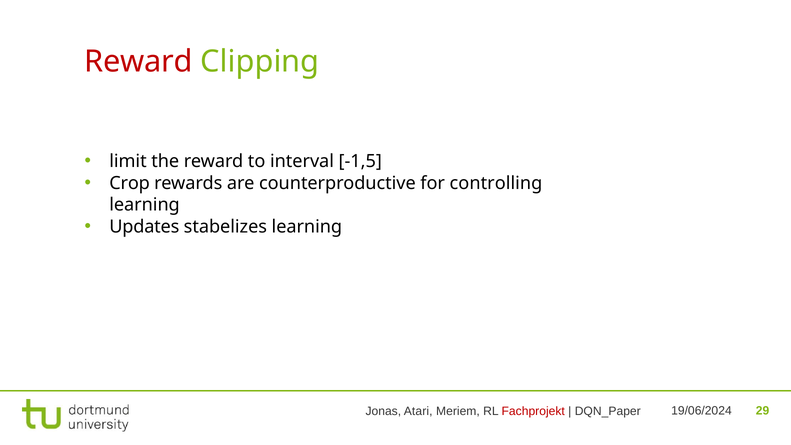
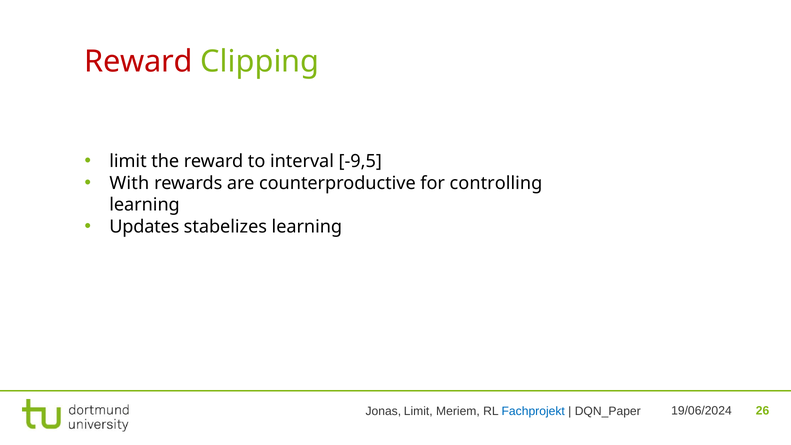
-1,5: -1,5 -> -9,5 (360, 161)
Crop: Crop -> With (129, 183)
Jonas Atari: Atari -> Limit (418, 411)
Fachprojekt colour: red -> blue (533, 411)
29: 29 -> 26 (763, 411)
